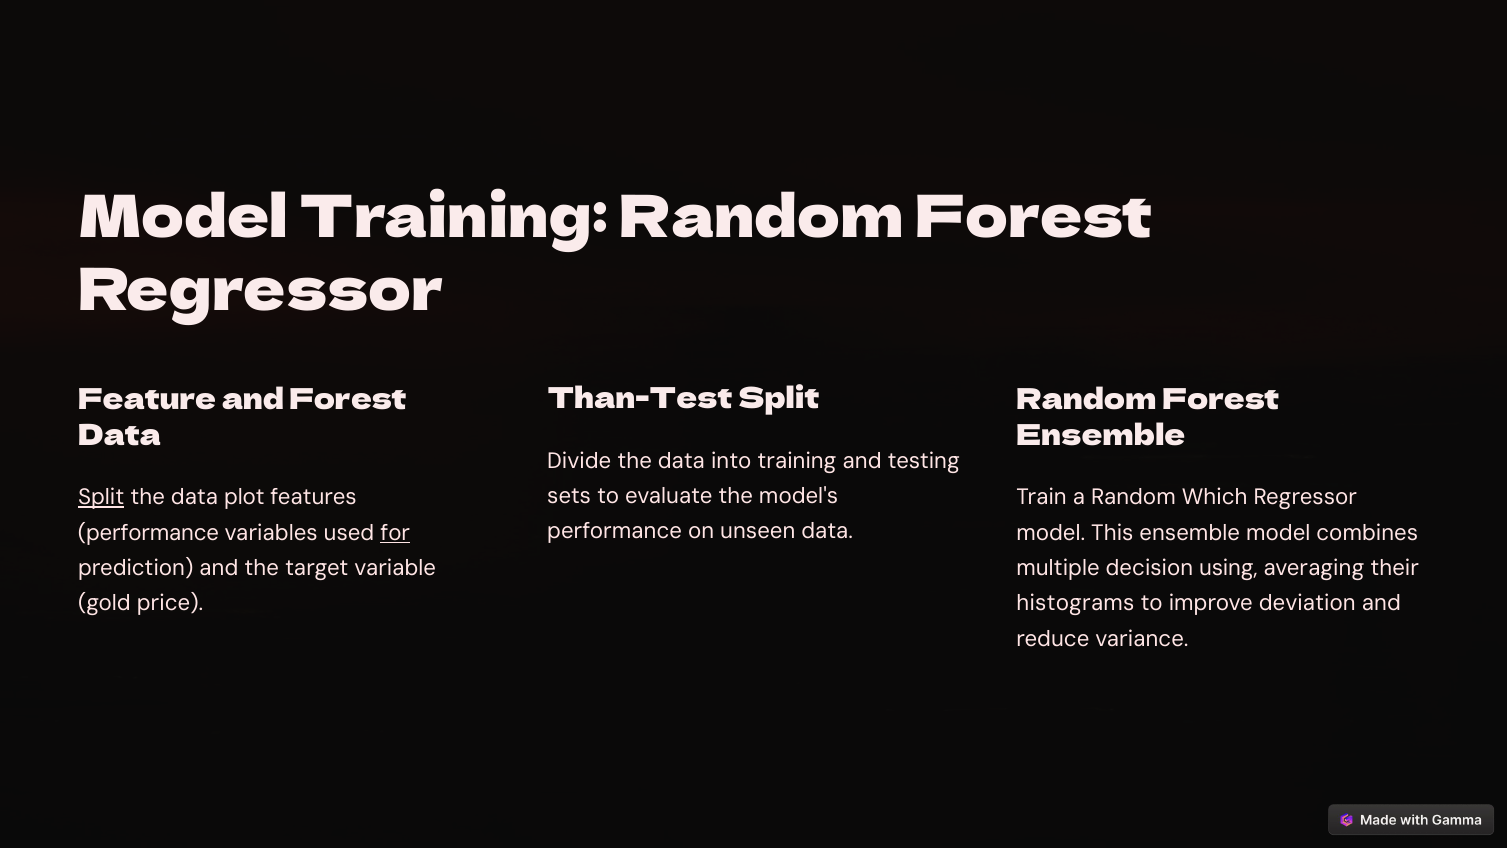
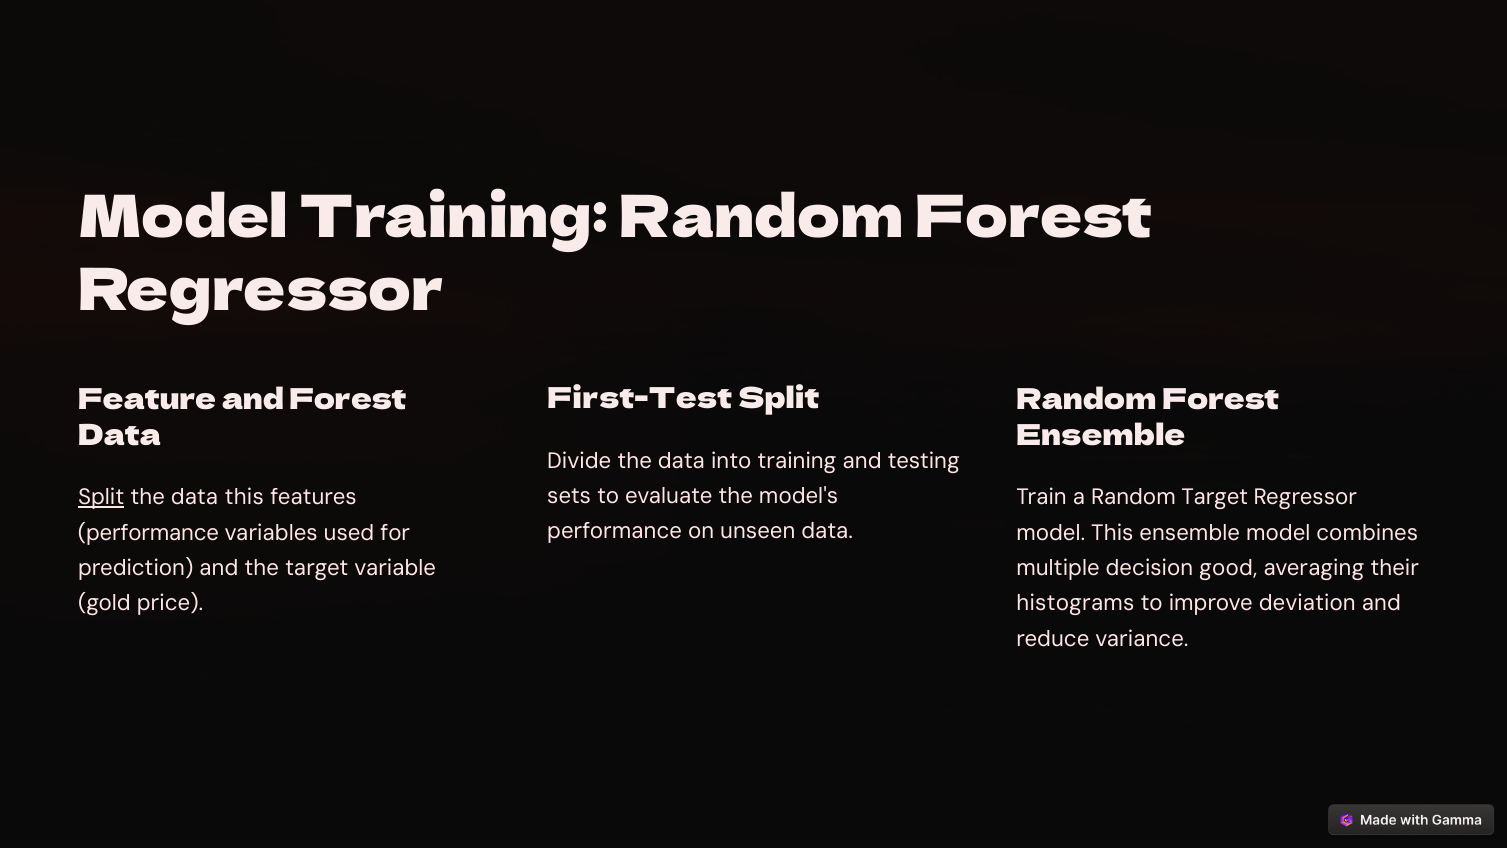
Than-Test: Than-Test -> First-Test (640, 399)
data plot: plot -> this (244, 497)
Random Which: Which -> Target (1215, 497)
for underline: present -> none (395, 533)
using: using -> good (1228, 568)
